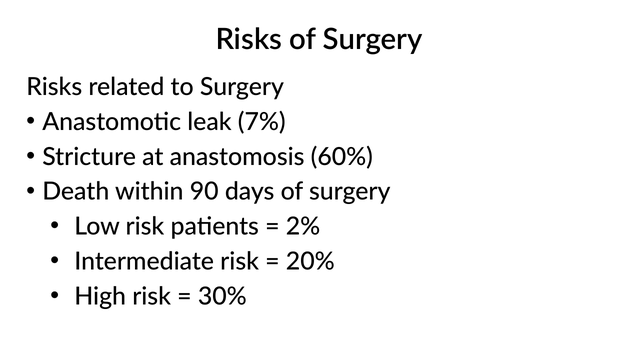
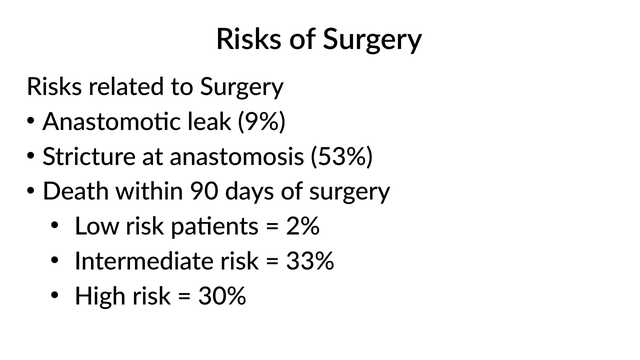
7%: 7% -> 9% (262, 122)
60%: 60% -> 53% (342, 157)
20%: 20% -> 33% (310, 261)
